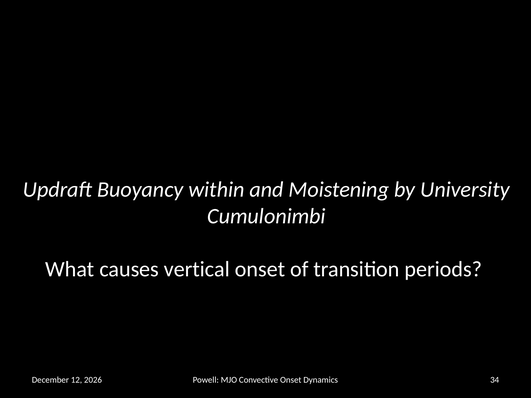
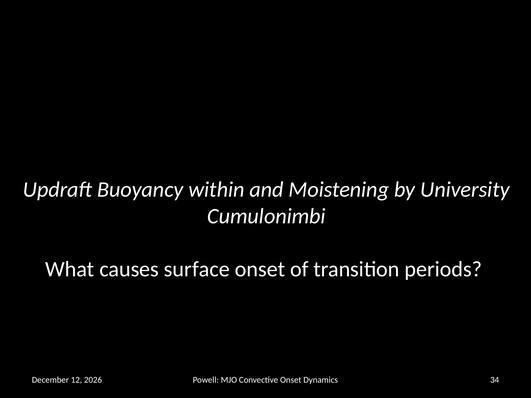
vertical: vertical -> surface (197, 269)
